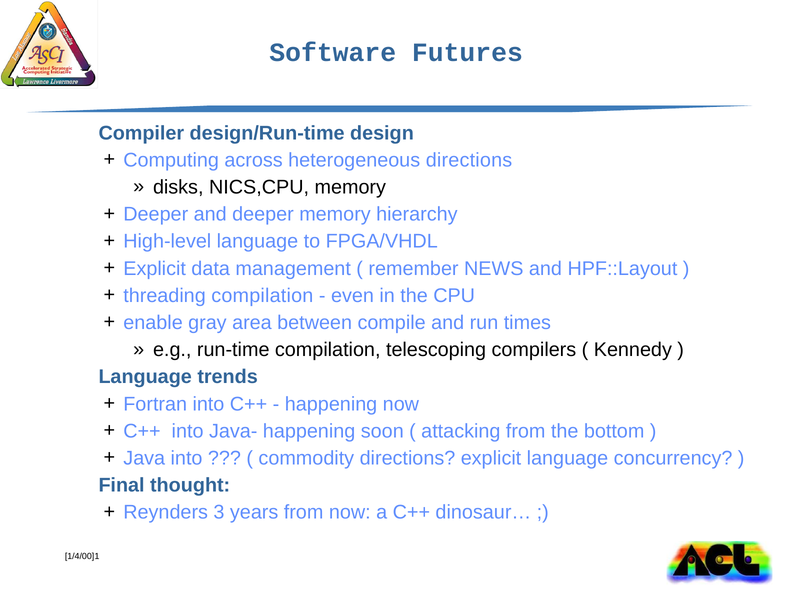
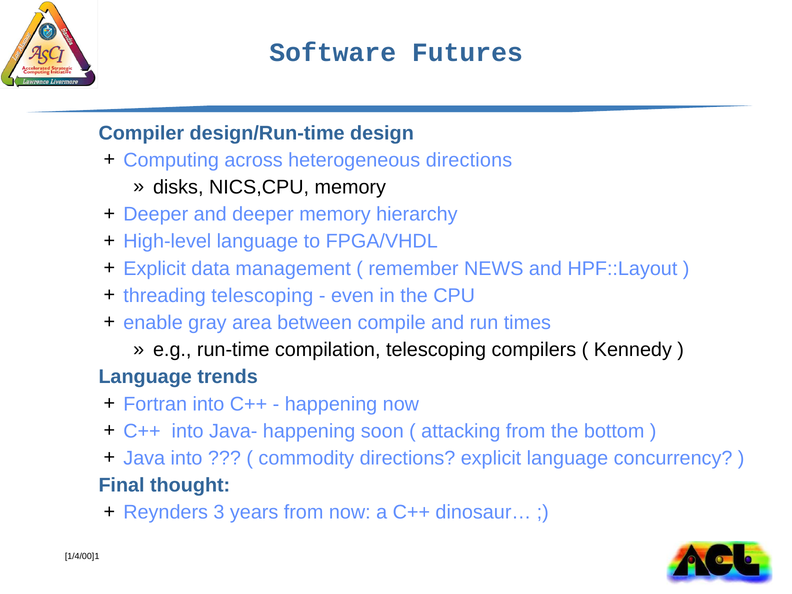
threading compilation: compilation -> telescoping (262, 296)
